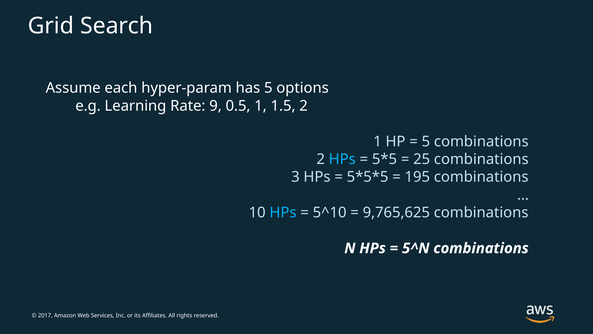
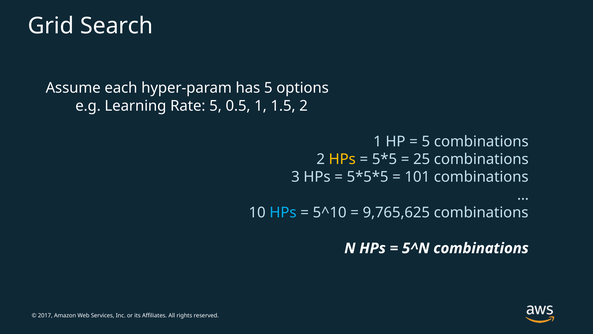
Rate 9: 9 -> 5 (216, 106)
HPs colour: light blue -> yellow (342, 159)
195: 195 -> 101 (417, 177)
